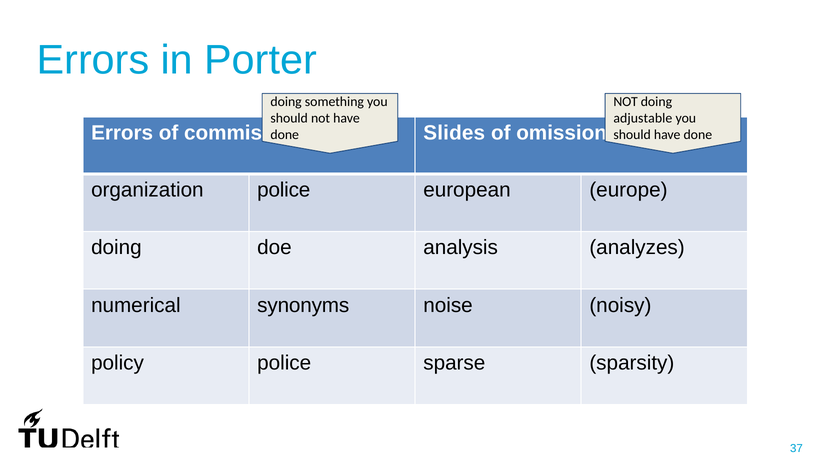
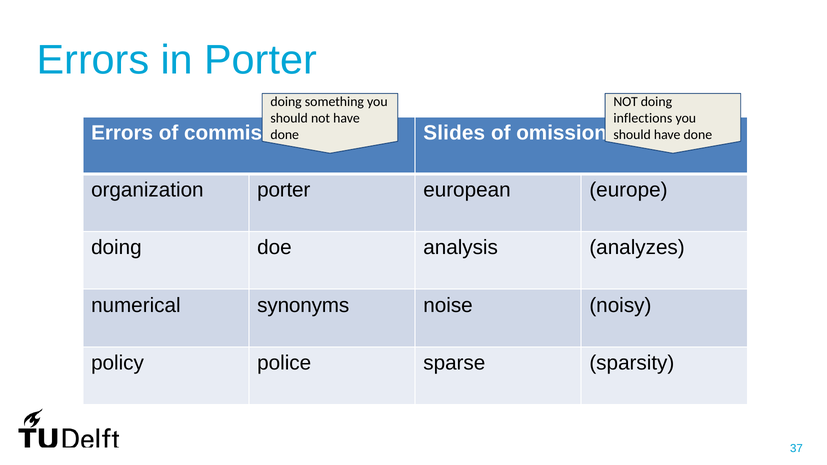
adjustable: adjustable -> inflections (643, 118)
organization police: police -> porter (284, 190)
